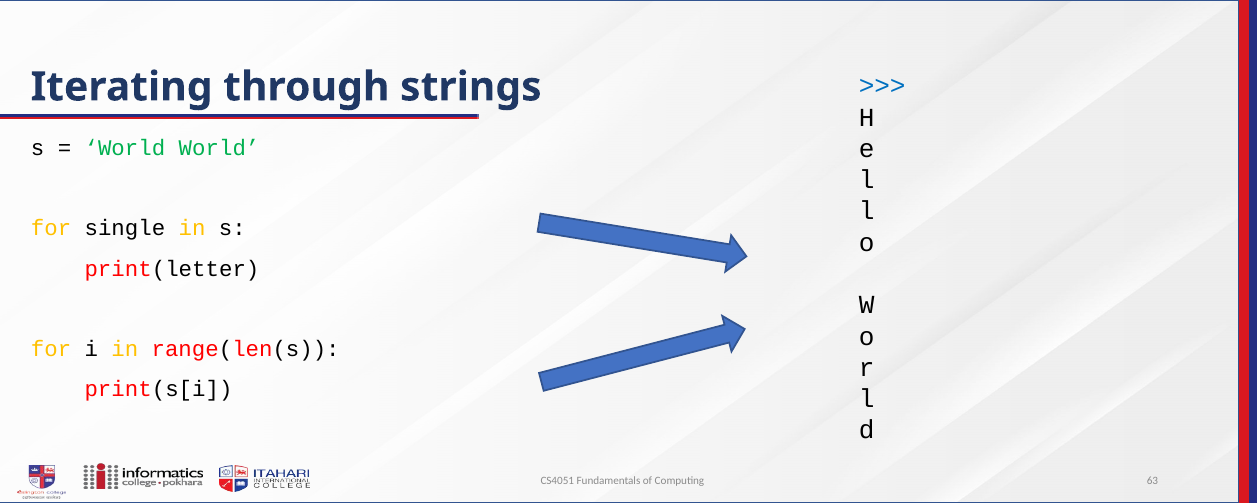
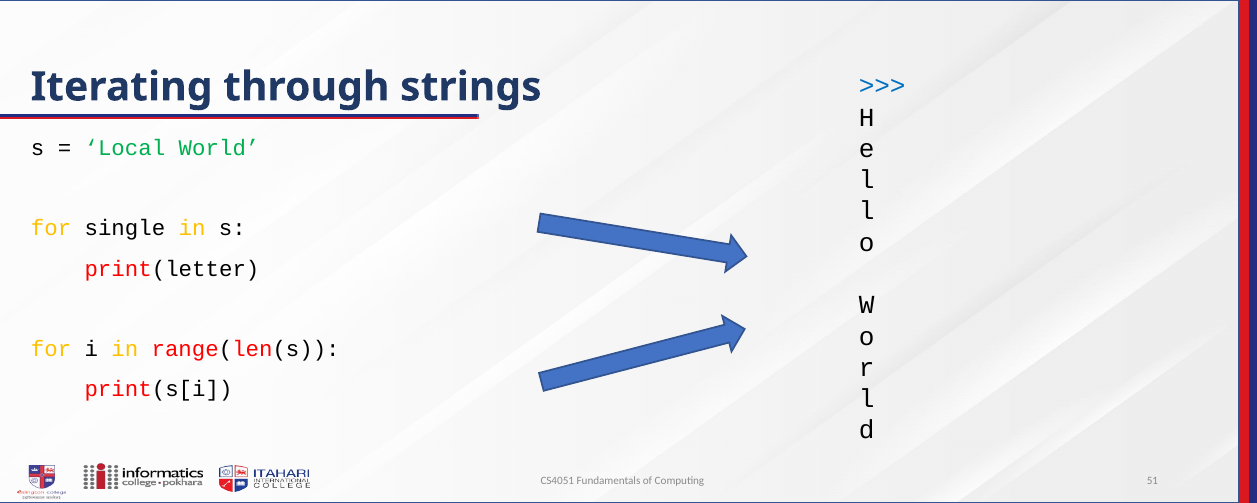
World: World -> Local (125, 148)
63: 63 -> 51 (1153, 480)
